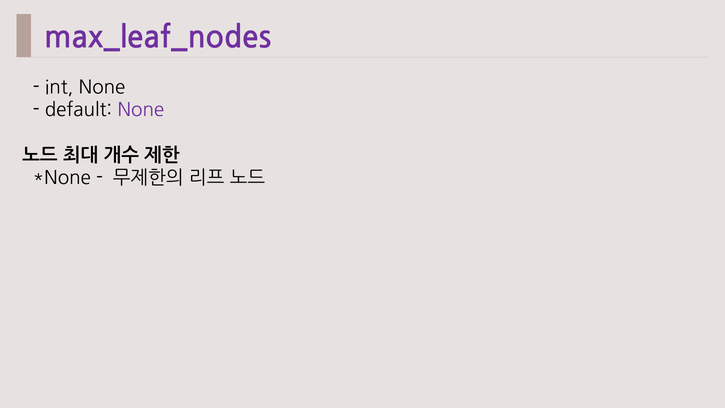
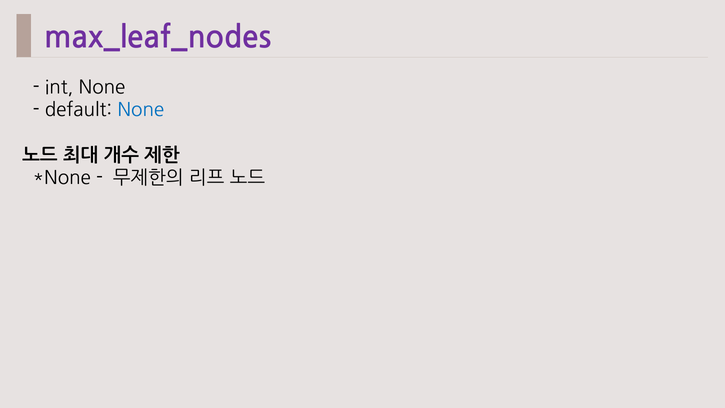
None colour: purple -> blue (141, 110)
